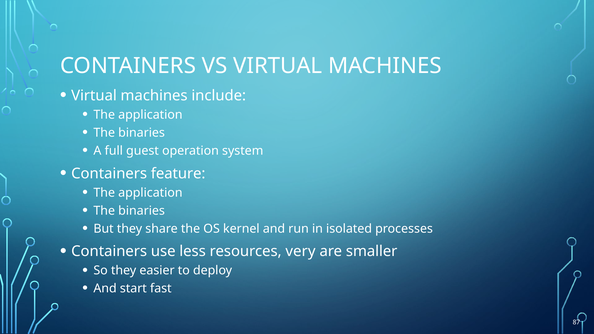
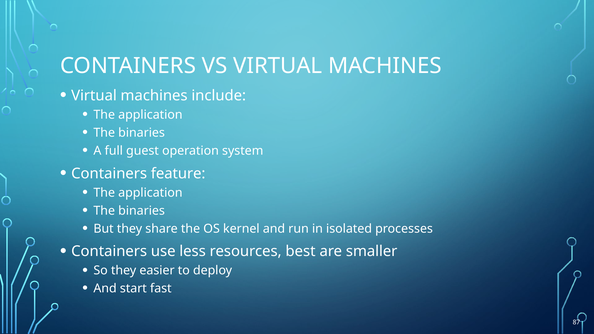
very: very -> best (301, 251)
